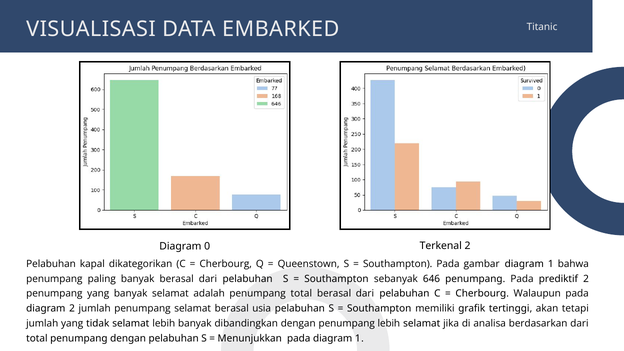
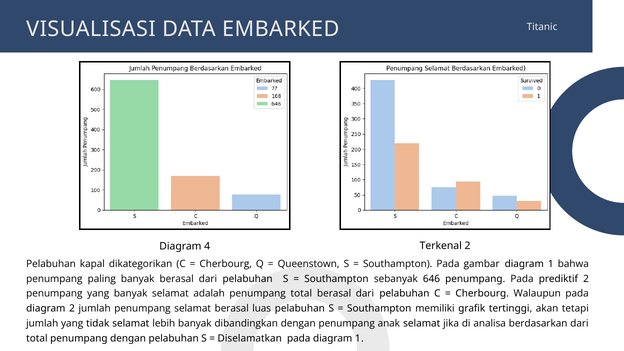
0: 0 -> 4 (207, 246)
usia: usia -> luas (262, 309)
penumpang lebih: lebih -> anak (389, 324)
Menunjukkan: Menunjukkan -> Diselamatkan (250, 339)
